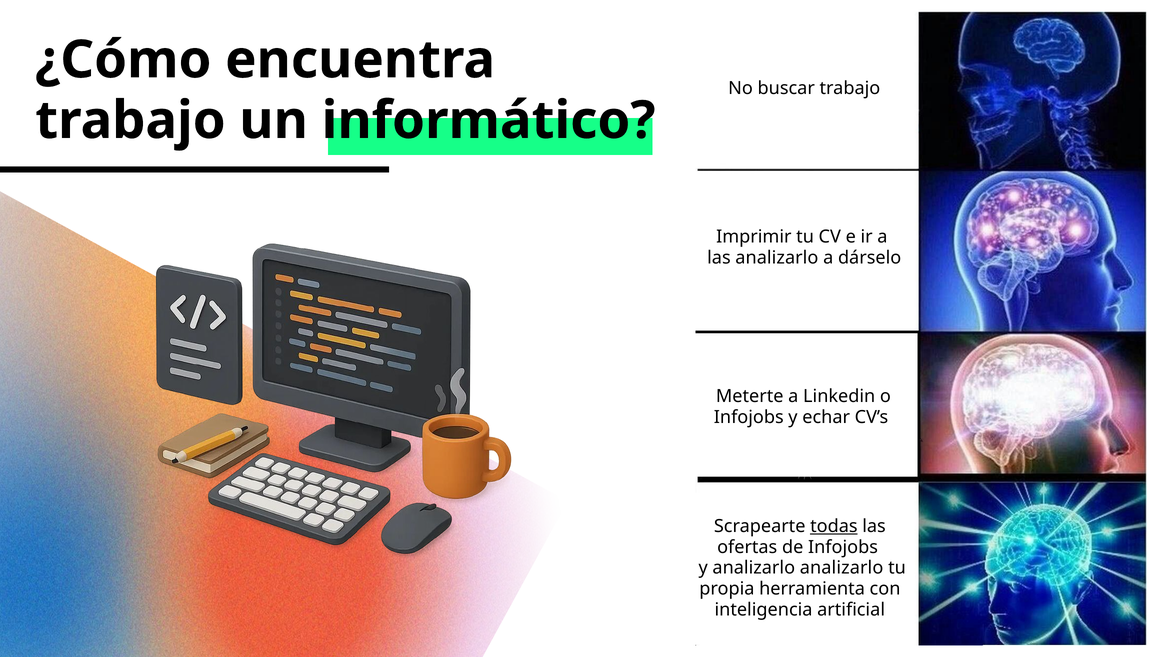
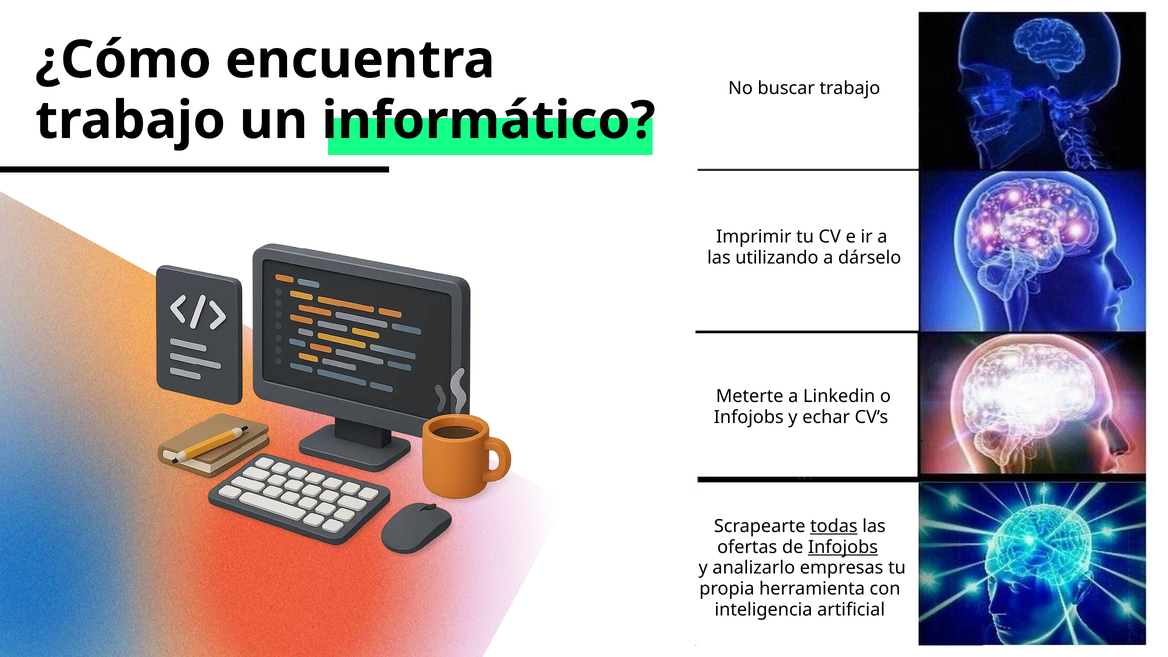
las analizarlo: analizarlo -> utilizando (777, 258)
Infojobs underline: none -> present (843, 547)
analizarlo analizarlo: analizarlo -> empresas (842, 568)
